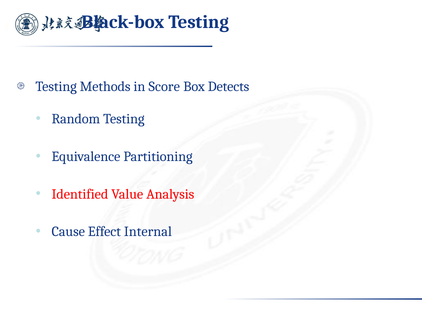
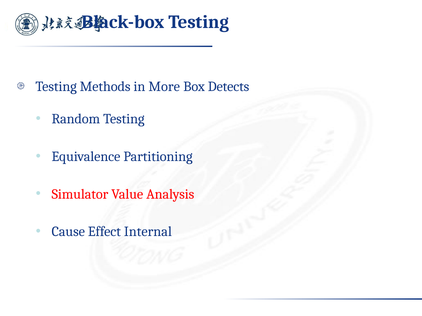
Score: Score -> More (164, 87)
Identified: Identified -> Simulator (80, 194)
